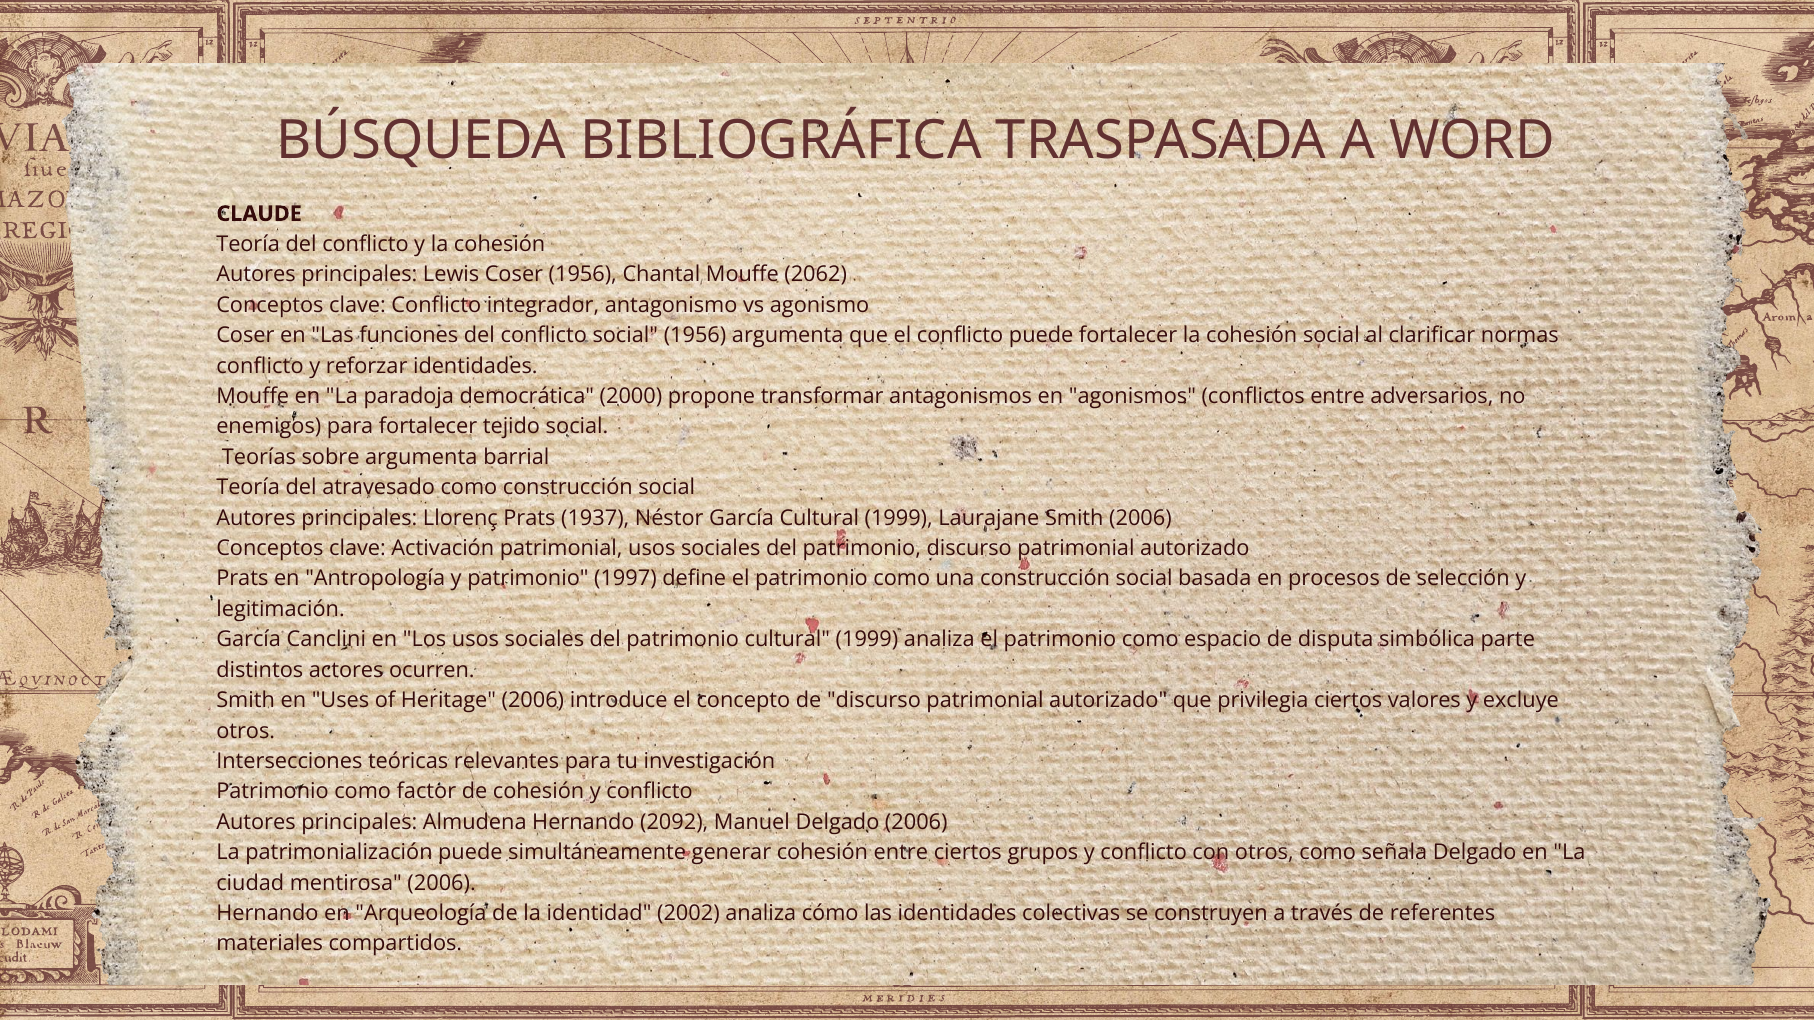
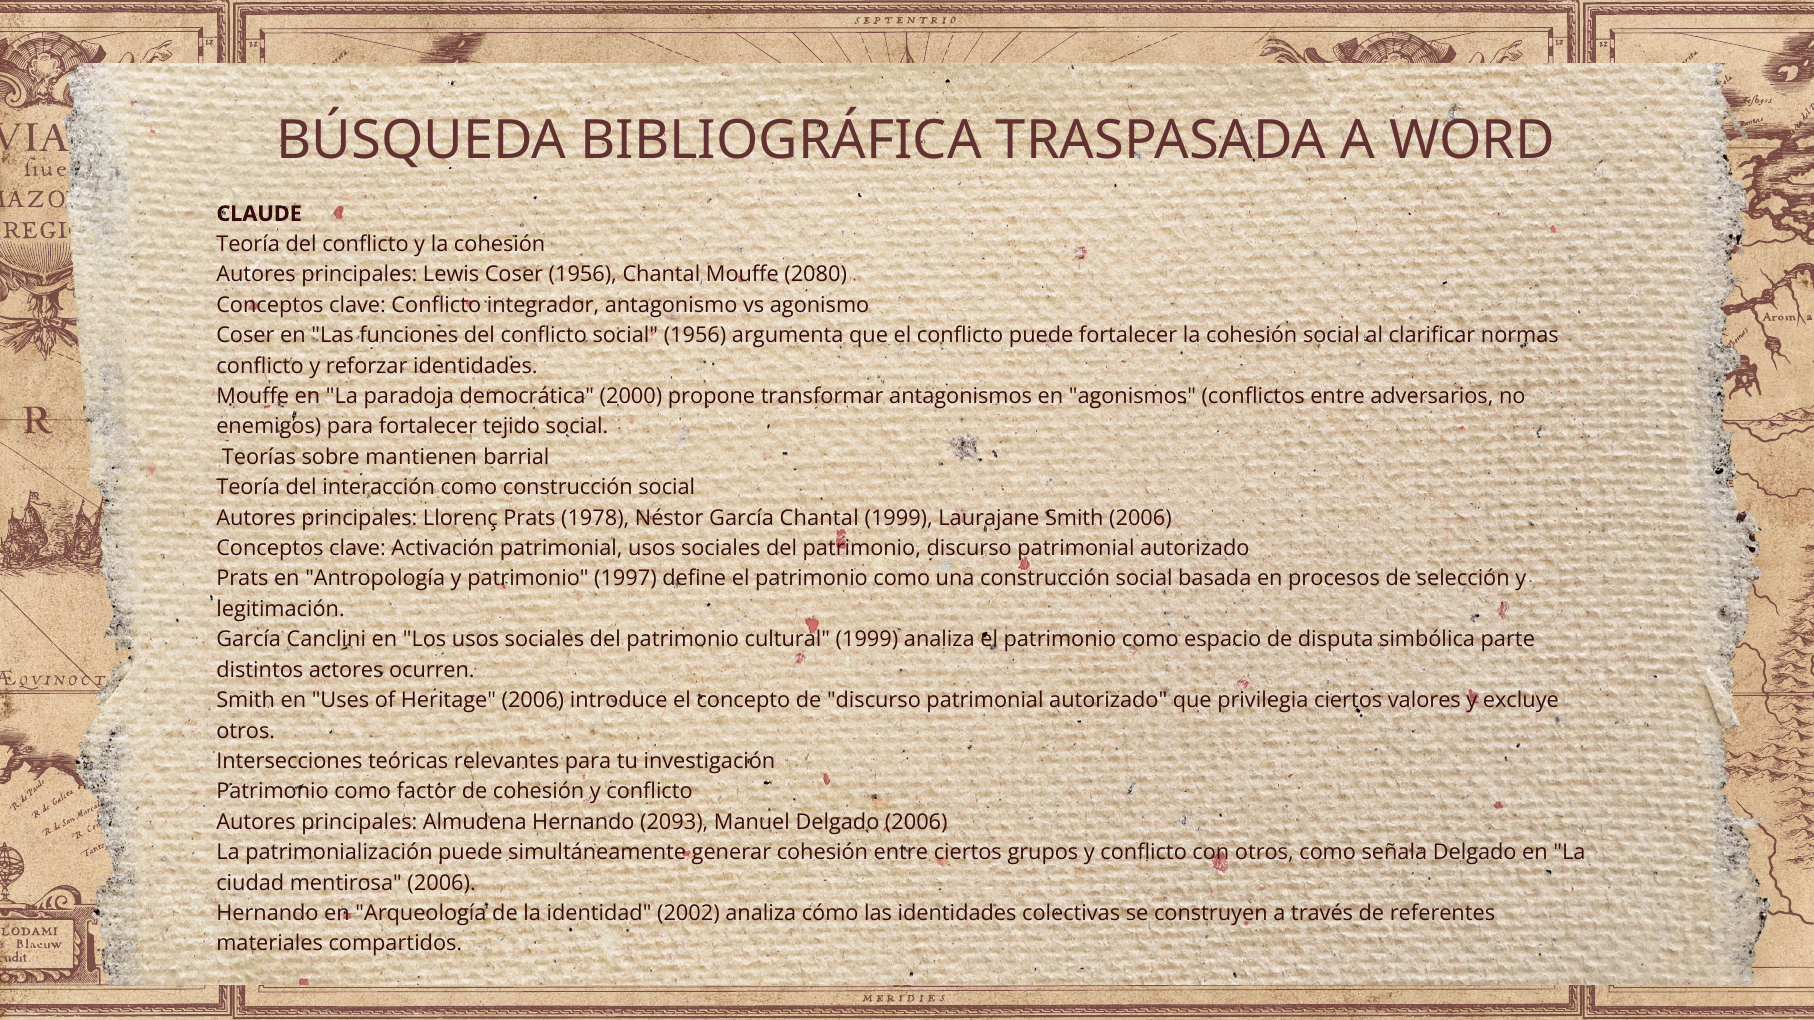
2062: 2062 -> 2080 (816, 275)
sobre argumenta: argumenta -> mantienen (421, 457)
atravesado: atravesado -> interacción (379, 488)
1937: 1937 -> 1978 (595, 518)
García Cultural: Cultural -> Chantal (819, 518)
2092: 2092 -> 2093 (674, 822)
